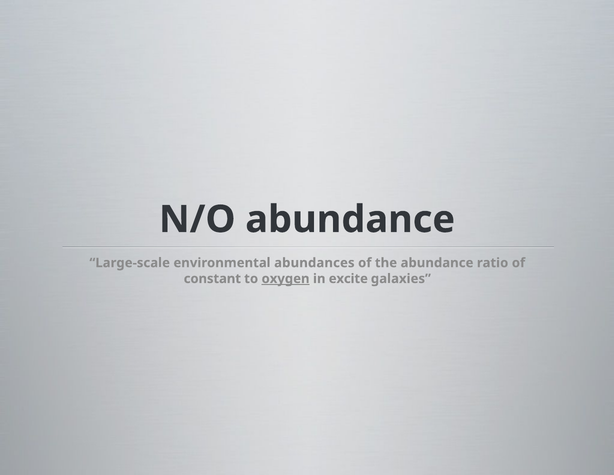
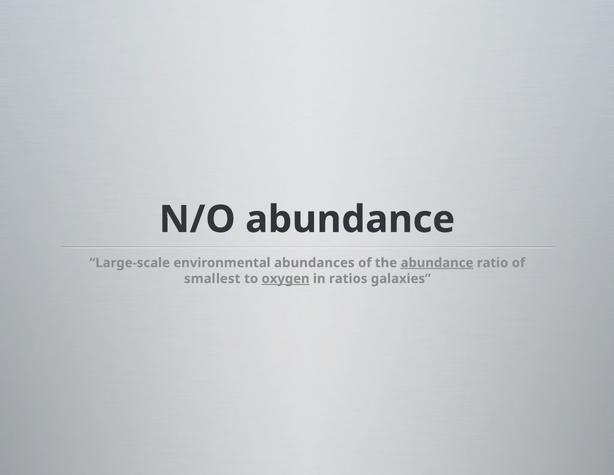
abundance underline: none -> present (437, 263)
constant: constant -> smallest (212, 278)
excite: excite -> ratios (348, 278)
